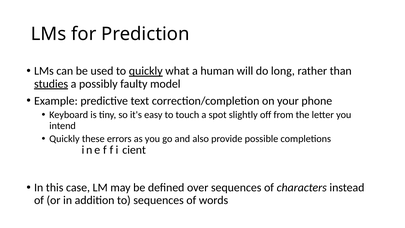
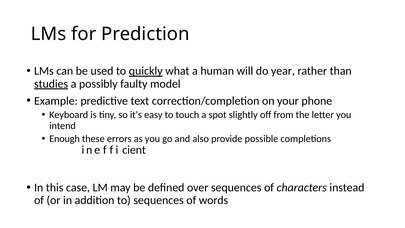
long: long -> year (283, 71)
Quickly: Quickly -> Enough (65, 139)
